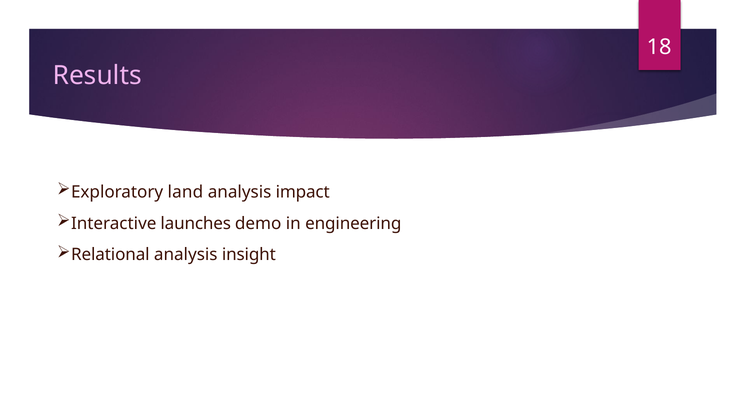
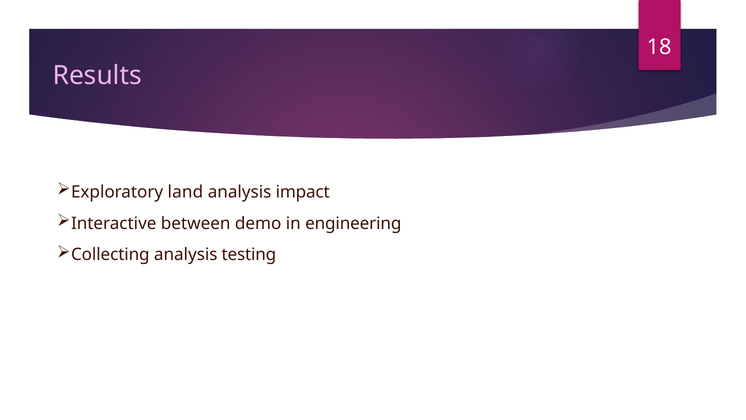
launches: launches -> between (196, 223)
Relational: Relational -> Collecting (110, 255)
insight: insight -> testing (249, 255)
